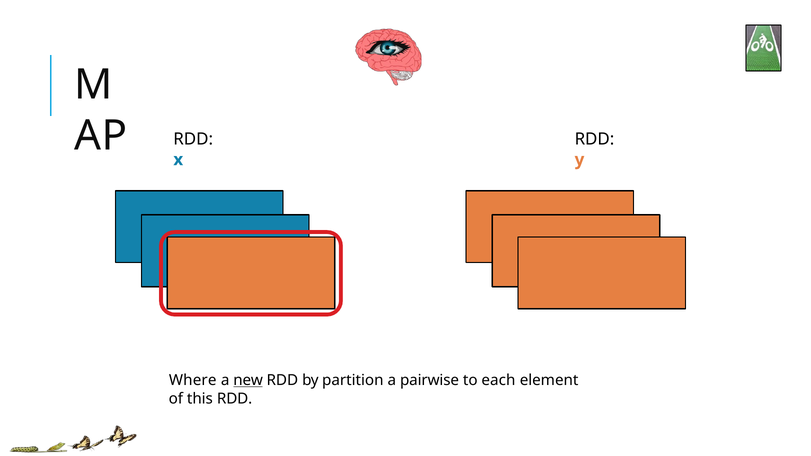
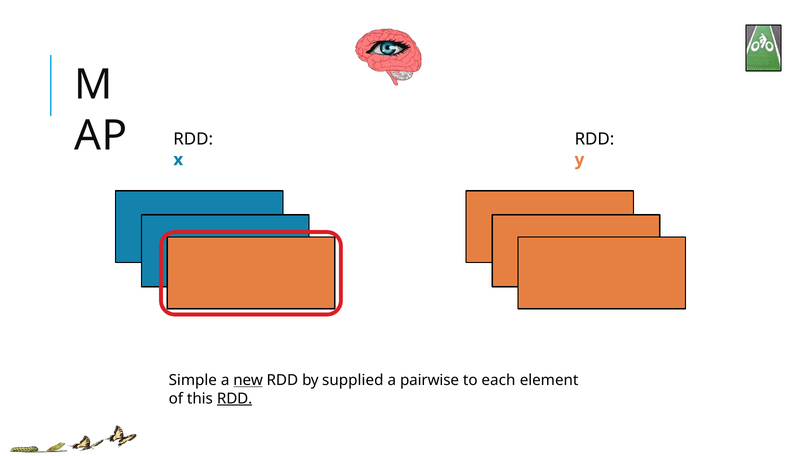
Where: Where -> Simple (193, 380)
partition: partition -> supplied (353, 380)
RDD underline: none -> present (235, 399)
